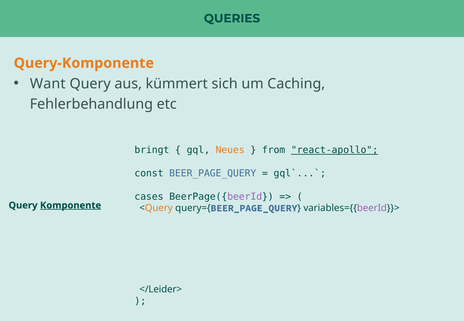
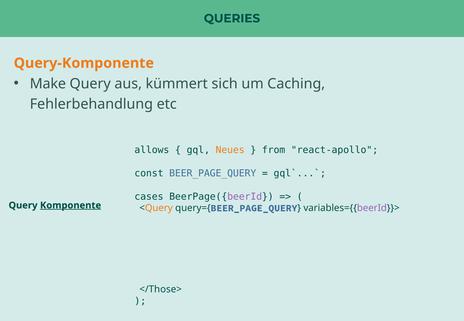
Want: Want -> Make (48, 84)
bringt: bringt -> allows (152, 150)
react-apollo underline: present -> none (335, 150)
</Leider>: </Leider> -> </Those> (161, 289)
